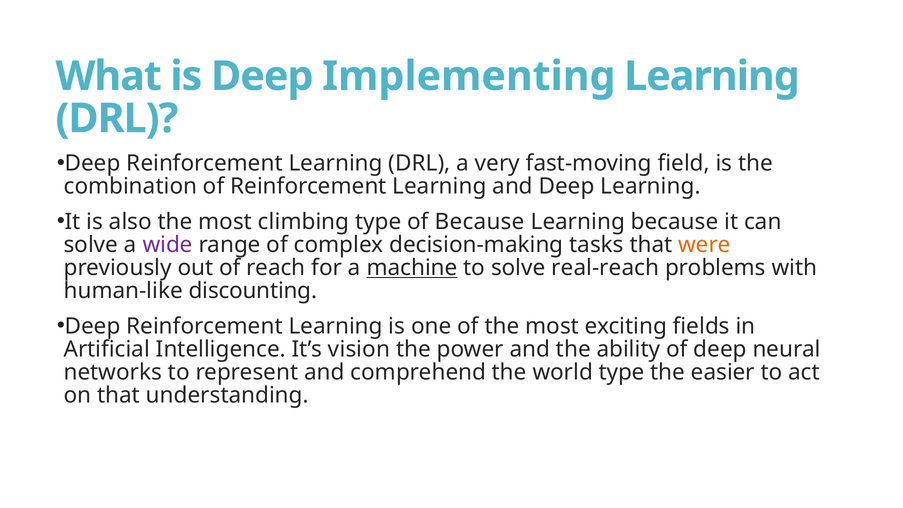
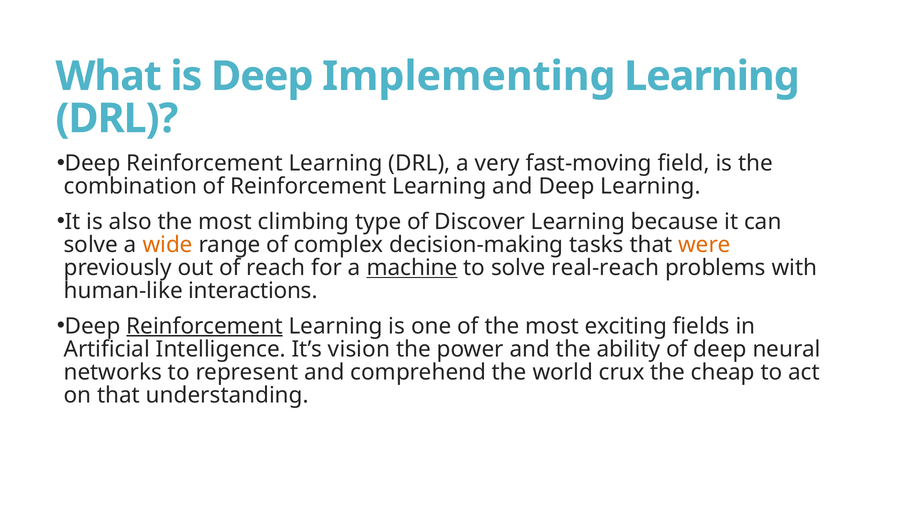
of Because: Because -> Discover (480, 222)
wide colour: purple -> orange (168, 245)
discounting: discounting -> interactions (253, 291)
Reinforcement underline: none -> present (205, 326)
world type: type -> crux (622, 372)
easier: easier -> cheap (723, 372)
